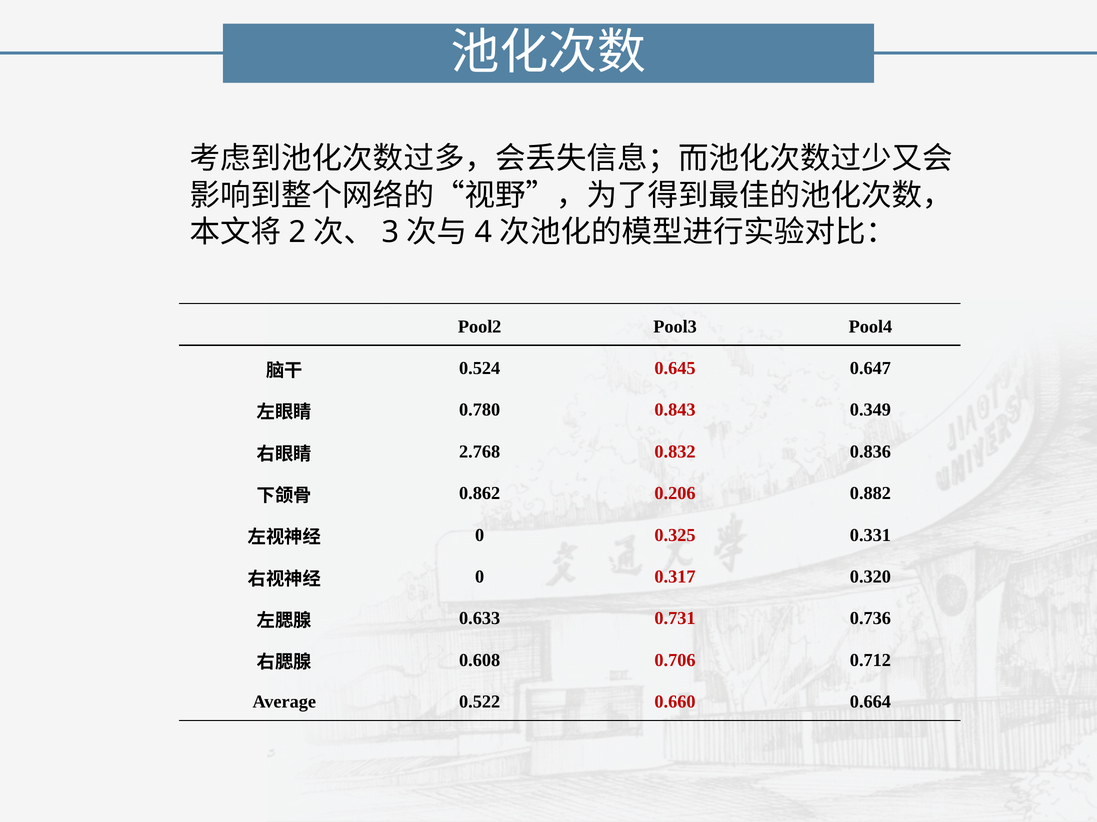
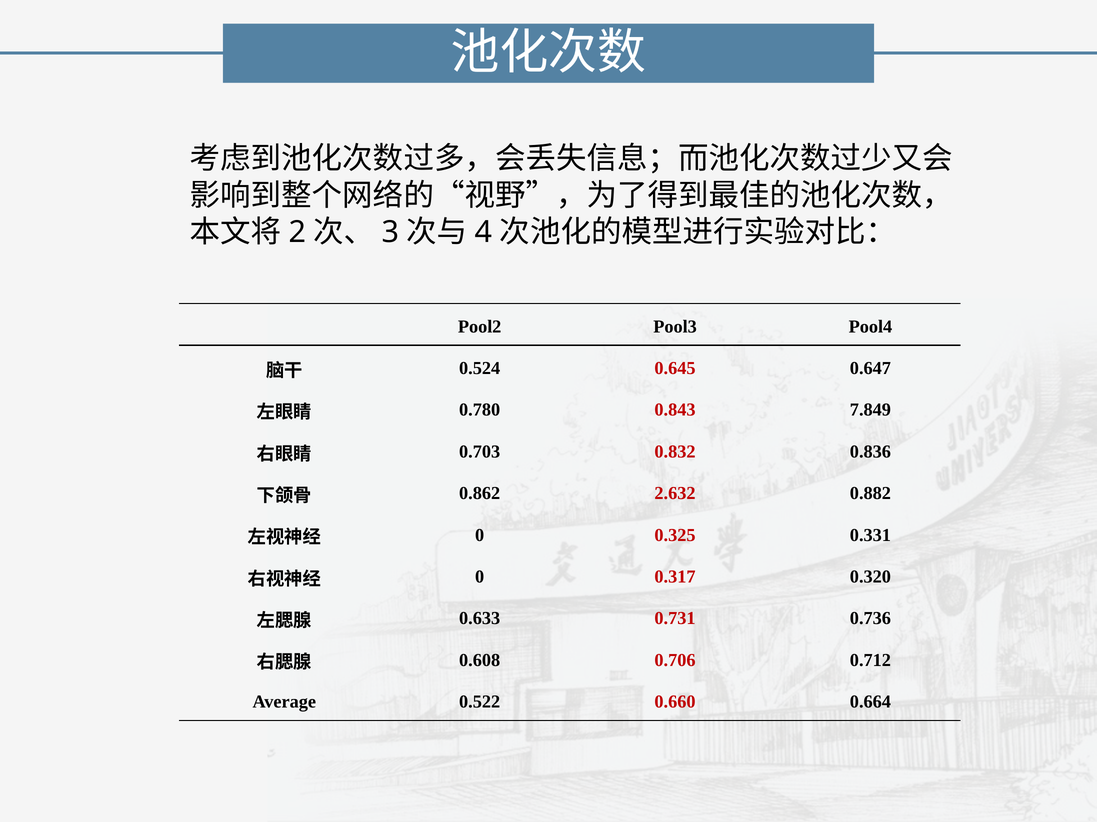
0.349: 0.349 -> 7.849 (870, 410)
2.768: 2.768 -> 0.703 (480, 452)
0.206: 0.206 -> 2.632 (675, 494)
